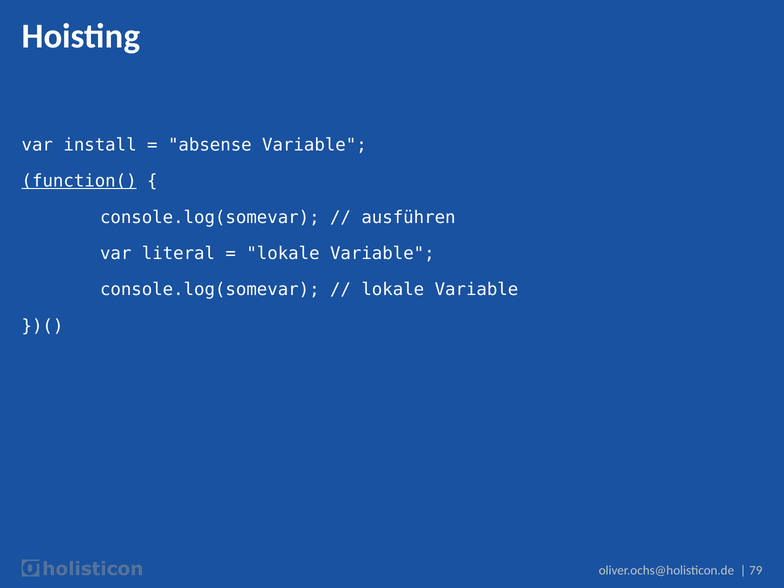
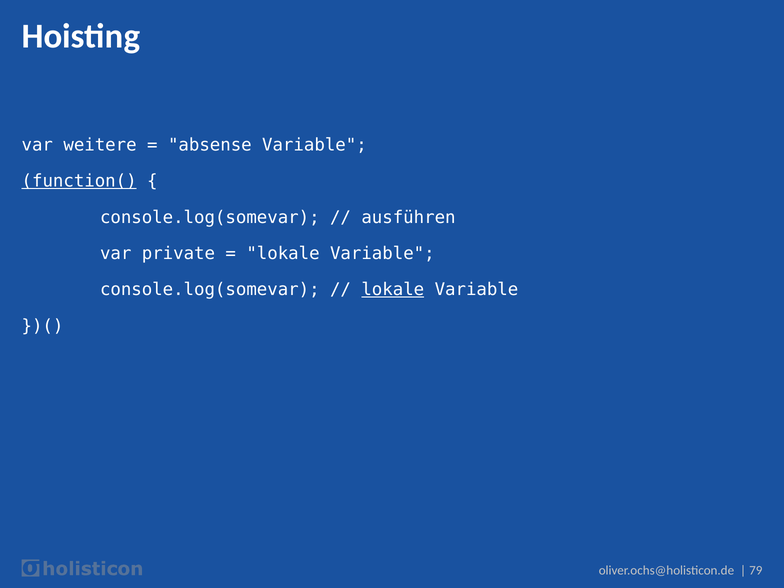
install: install -> weitere (100, 145)
literal: literal -> private (178, 254)
lokale underline: none -> present (393, 290)
